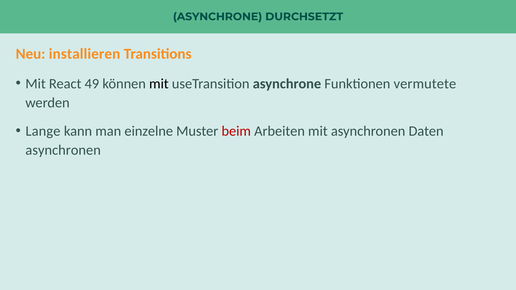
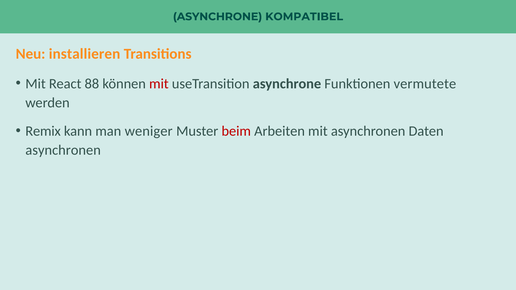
DURCHSETZT: DURCHSETZT -> KOMPATIBEL (304, 17)
49: 49 -> 88 (92, 84)
mit colour: black -> red (159, 84)
Lange: Lange -> Remix (43, 131)
einzelne: einzelne -> weniger (149, 131)
